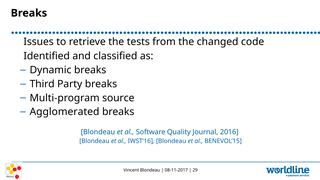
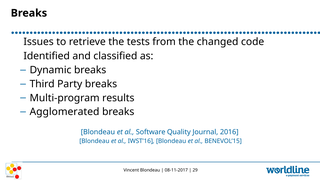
source: source -> results (118, 98)
